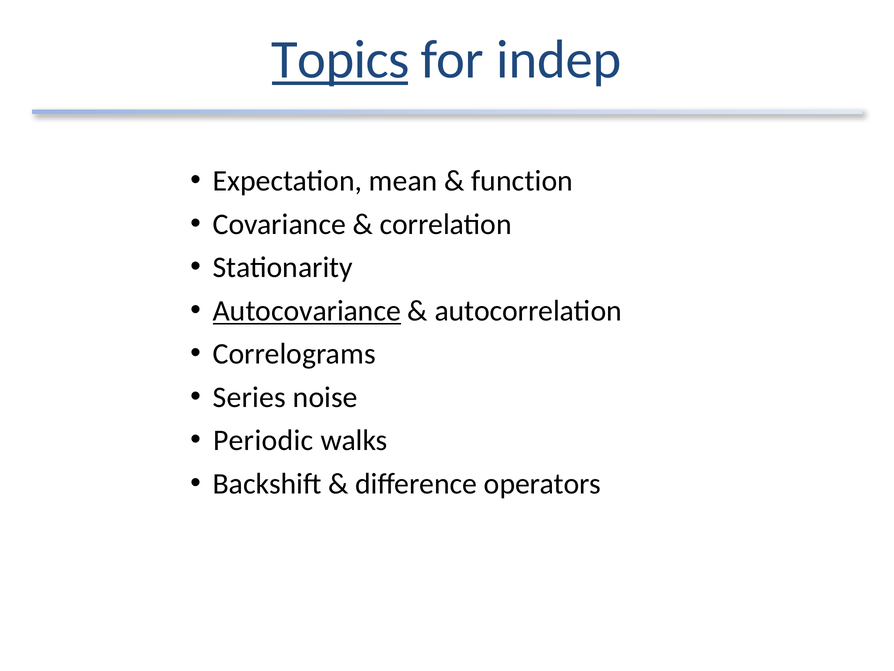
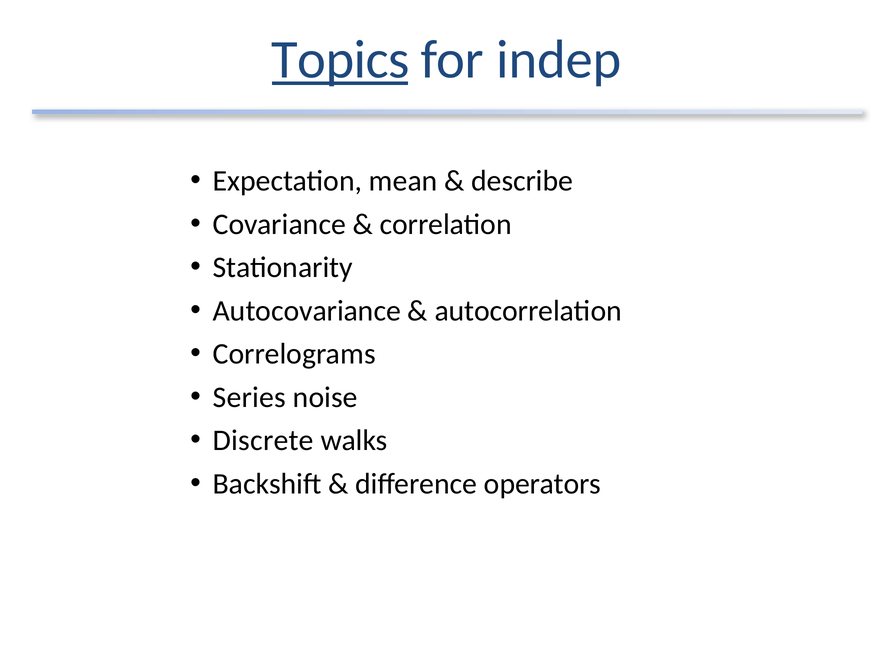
function: function -> describe (522, 181)
Autocovariance underline: present -> none (307, 311)
Periodic: Periodic -> Discrete (263, 440)
